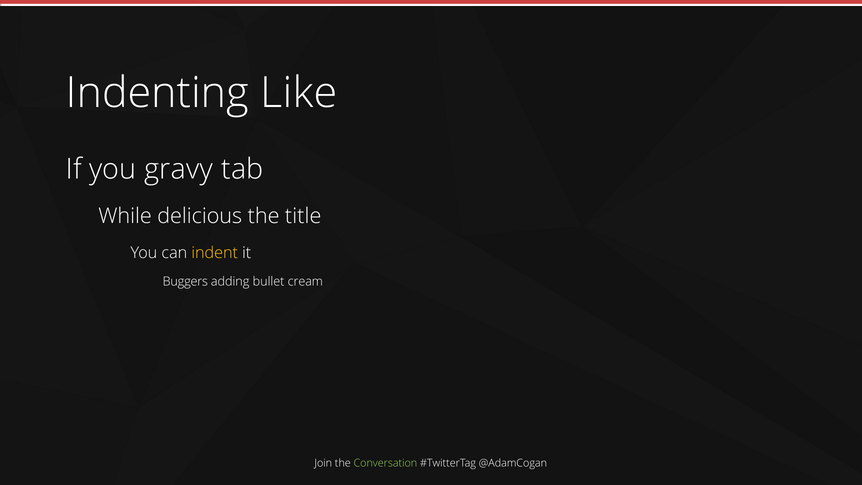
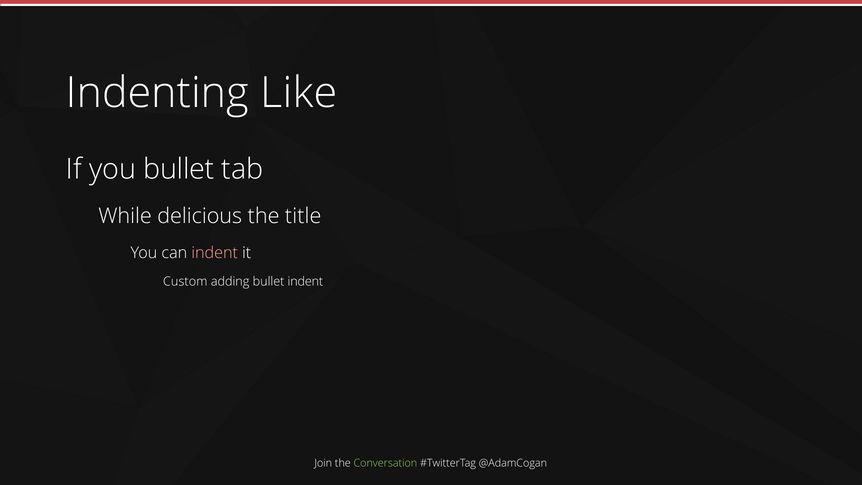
you gravy: gravy -> bullet (179, 169)
indent colour: yellow -> pink (215, 253)
Buggers: Buggers -> Custom (185, 282)
bullet cream: cream -> indent (305, 282)
